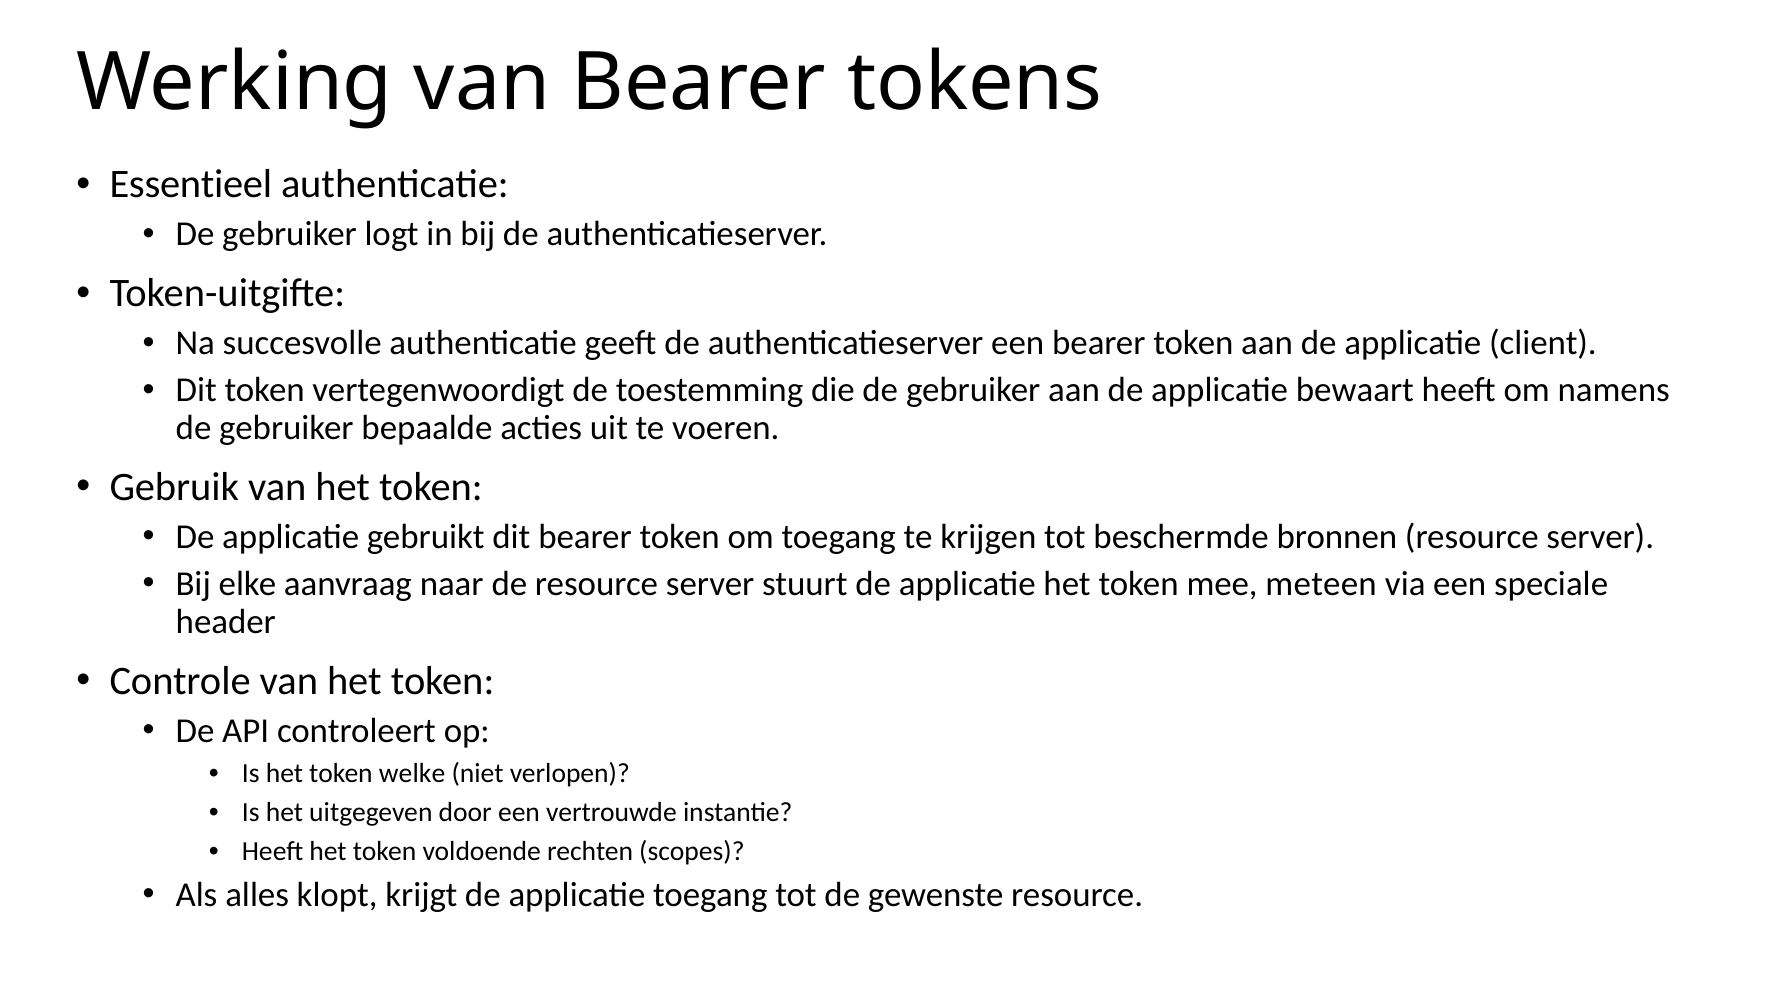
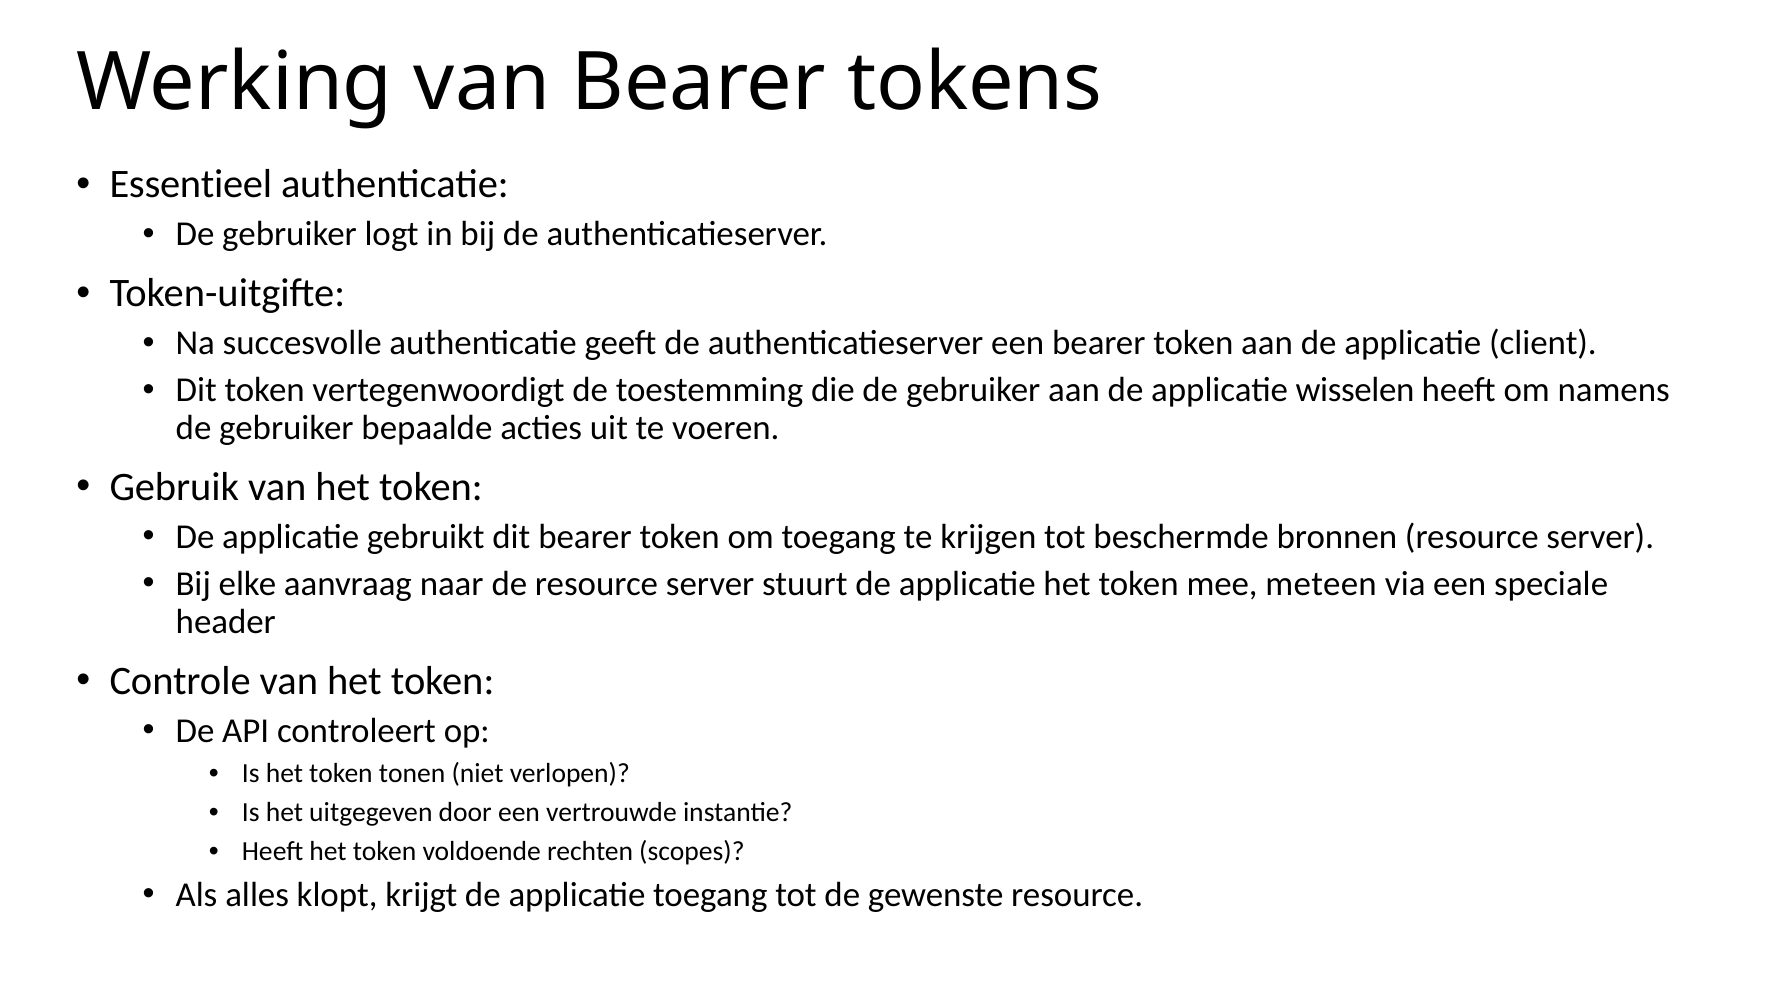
bewaart: bewaart -> wisselen (1355, 391)
welke: welke -> tonen (412, 774)
